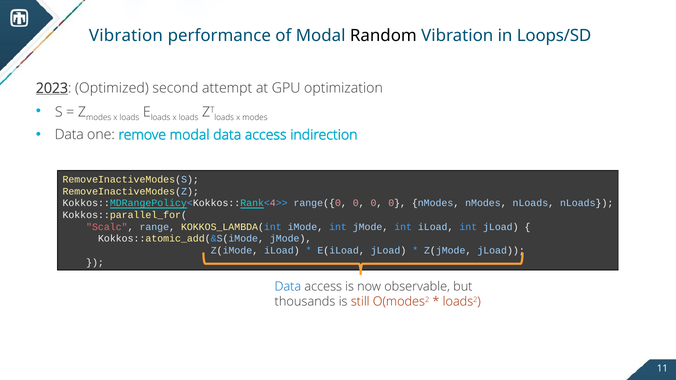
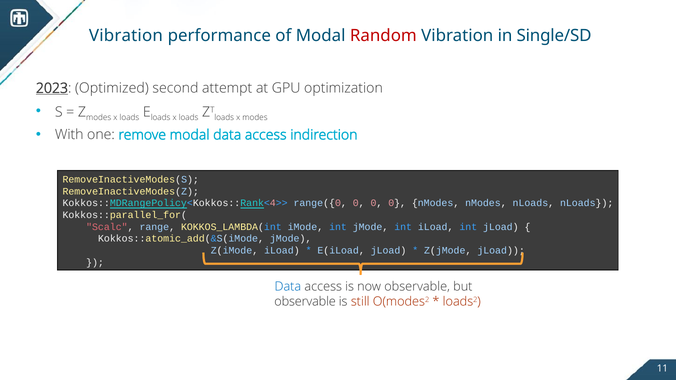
Random colour: black -> red (383, 36)
Loops/SD: Loops/SD -> Single/SD (554, 36)
Data: Data -> With (69, 135)
thousands: thousands -> observable (305, 302)
